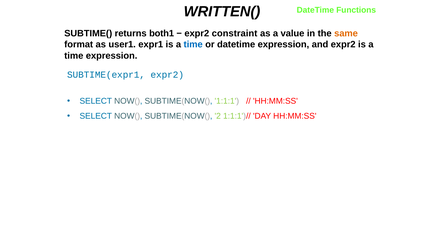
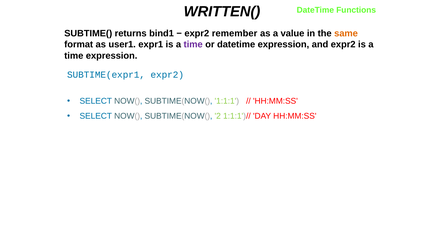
both1: both1 -> bind1 (162, 33)
constraint: constraint -> remember (235, 33)
time colour: blue -> purple (193, 45)
